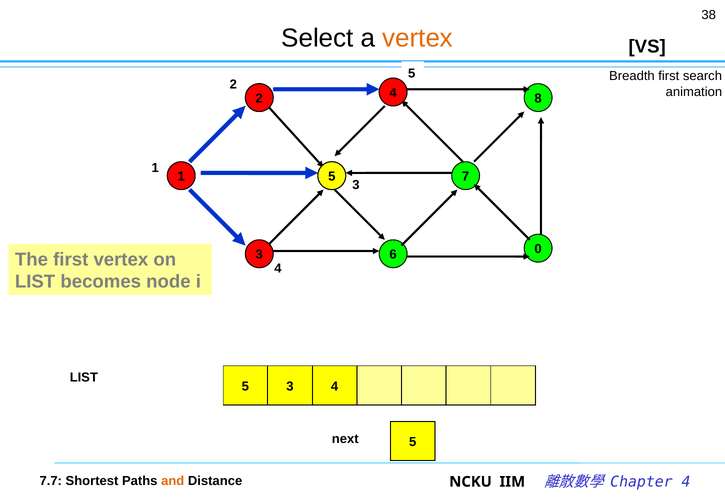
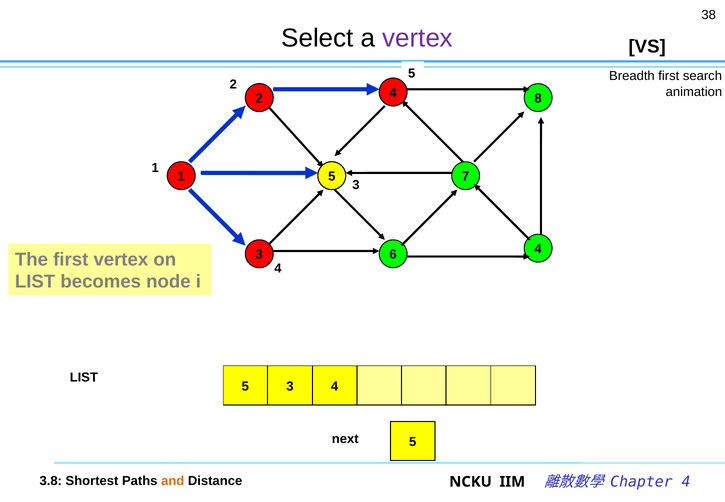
vertex colour: orange -> purple (418, 38)
6 0: 0 -> 4 (538, 249)
7.7: 7.7 -> 3.8 (51, 481)
